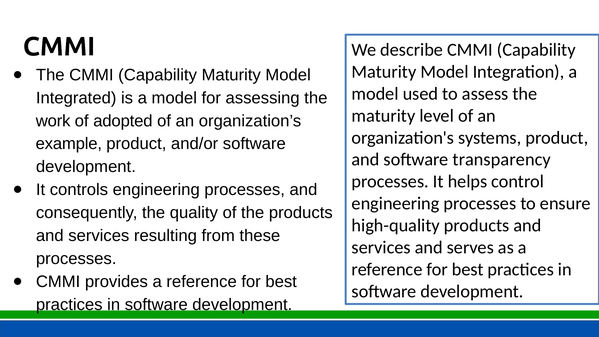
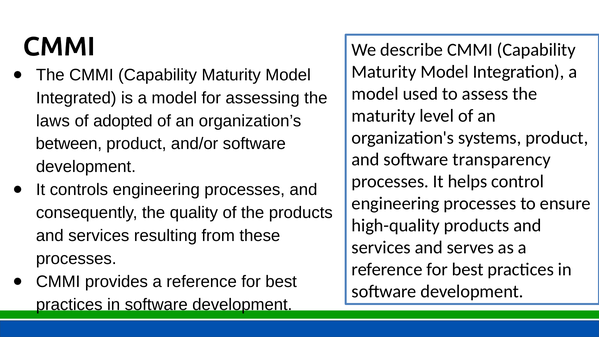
work: work -> laws (53, 121)
example: example -> between (69, 144)
